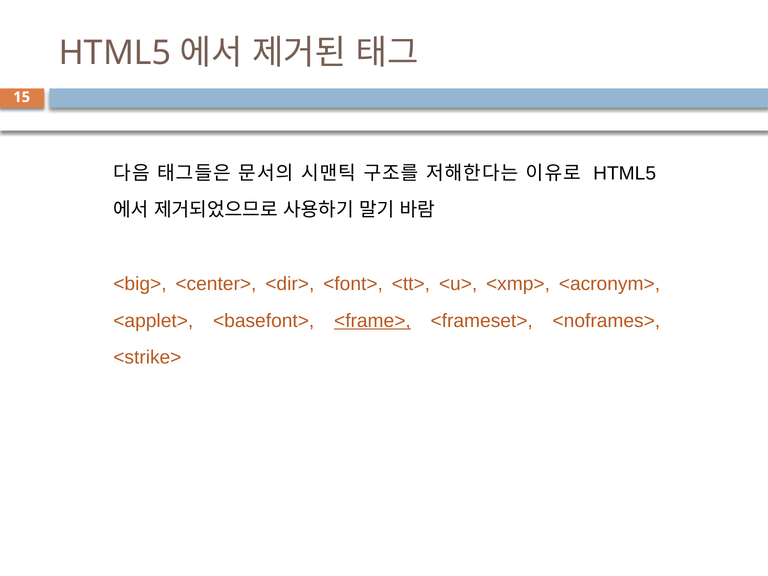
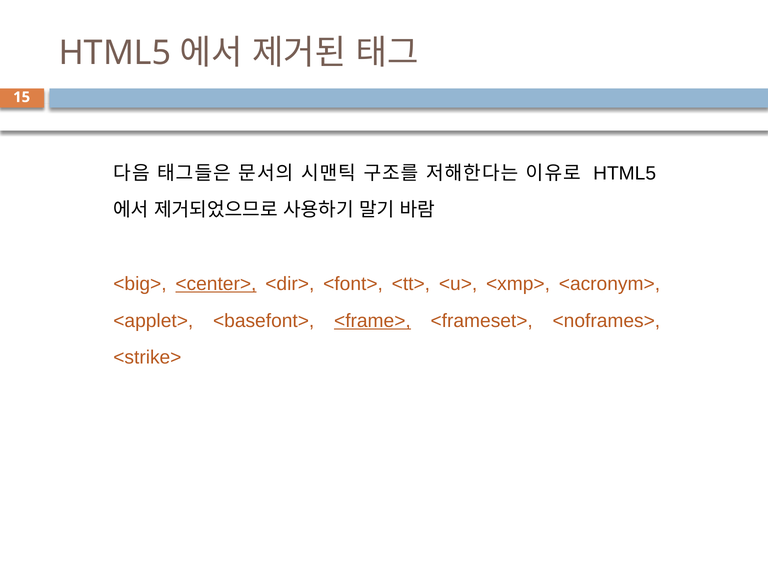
<center> underline: none -> present (216, 284)
